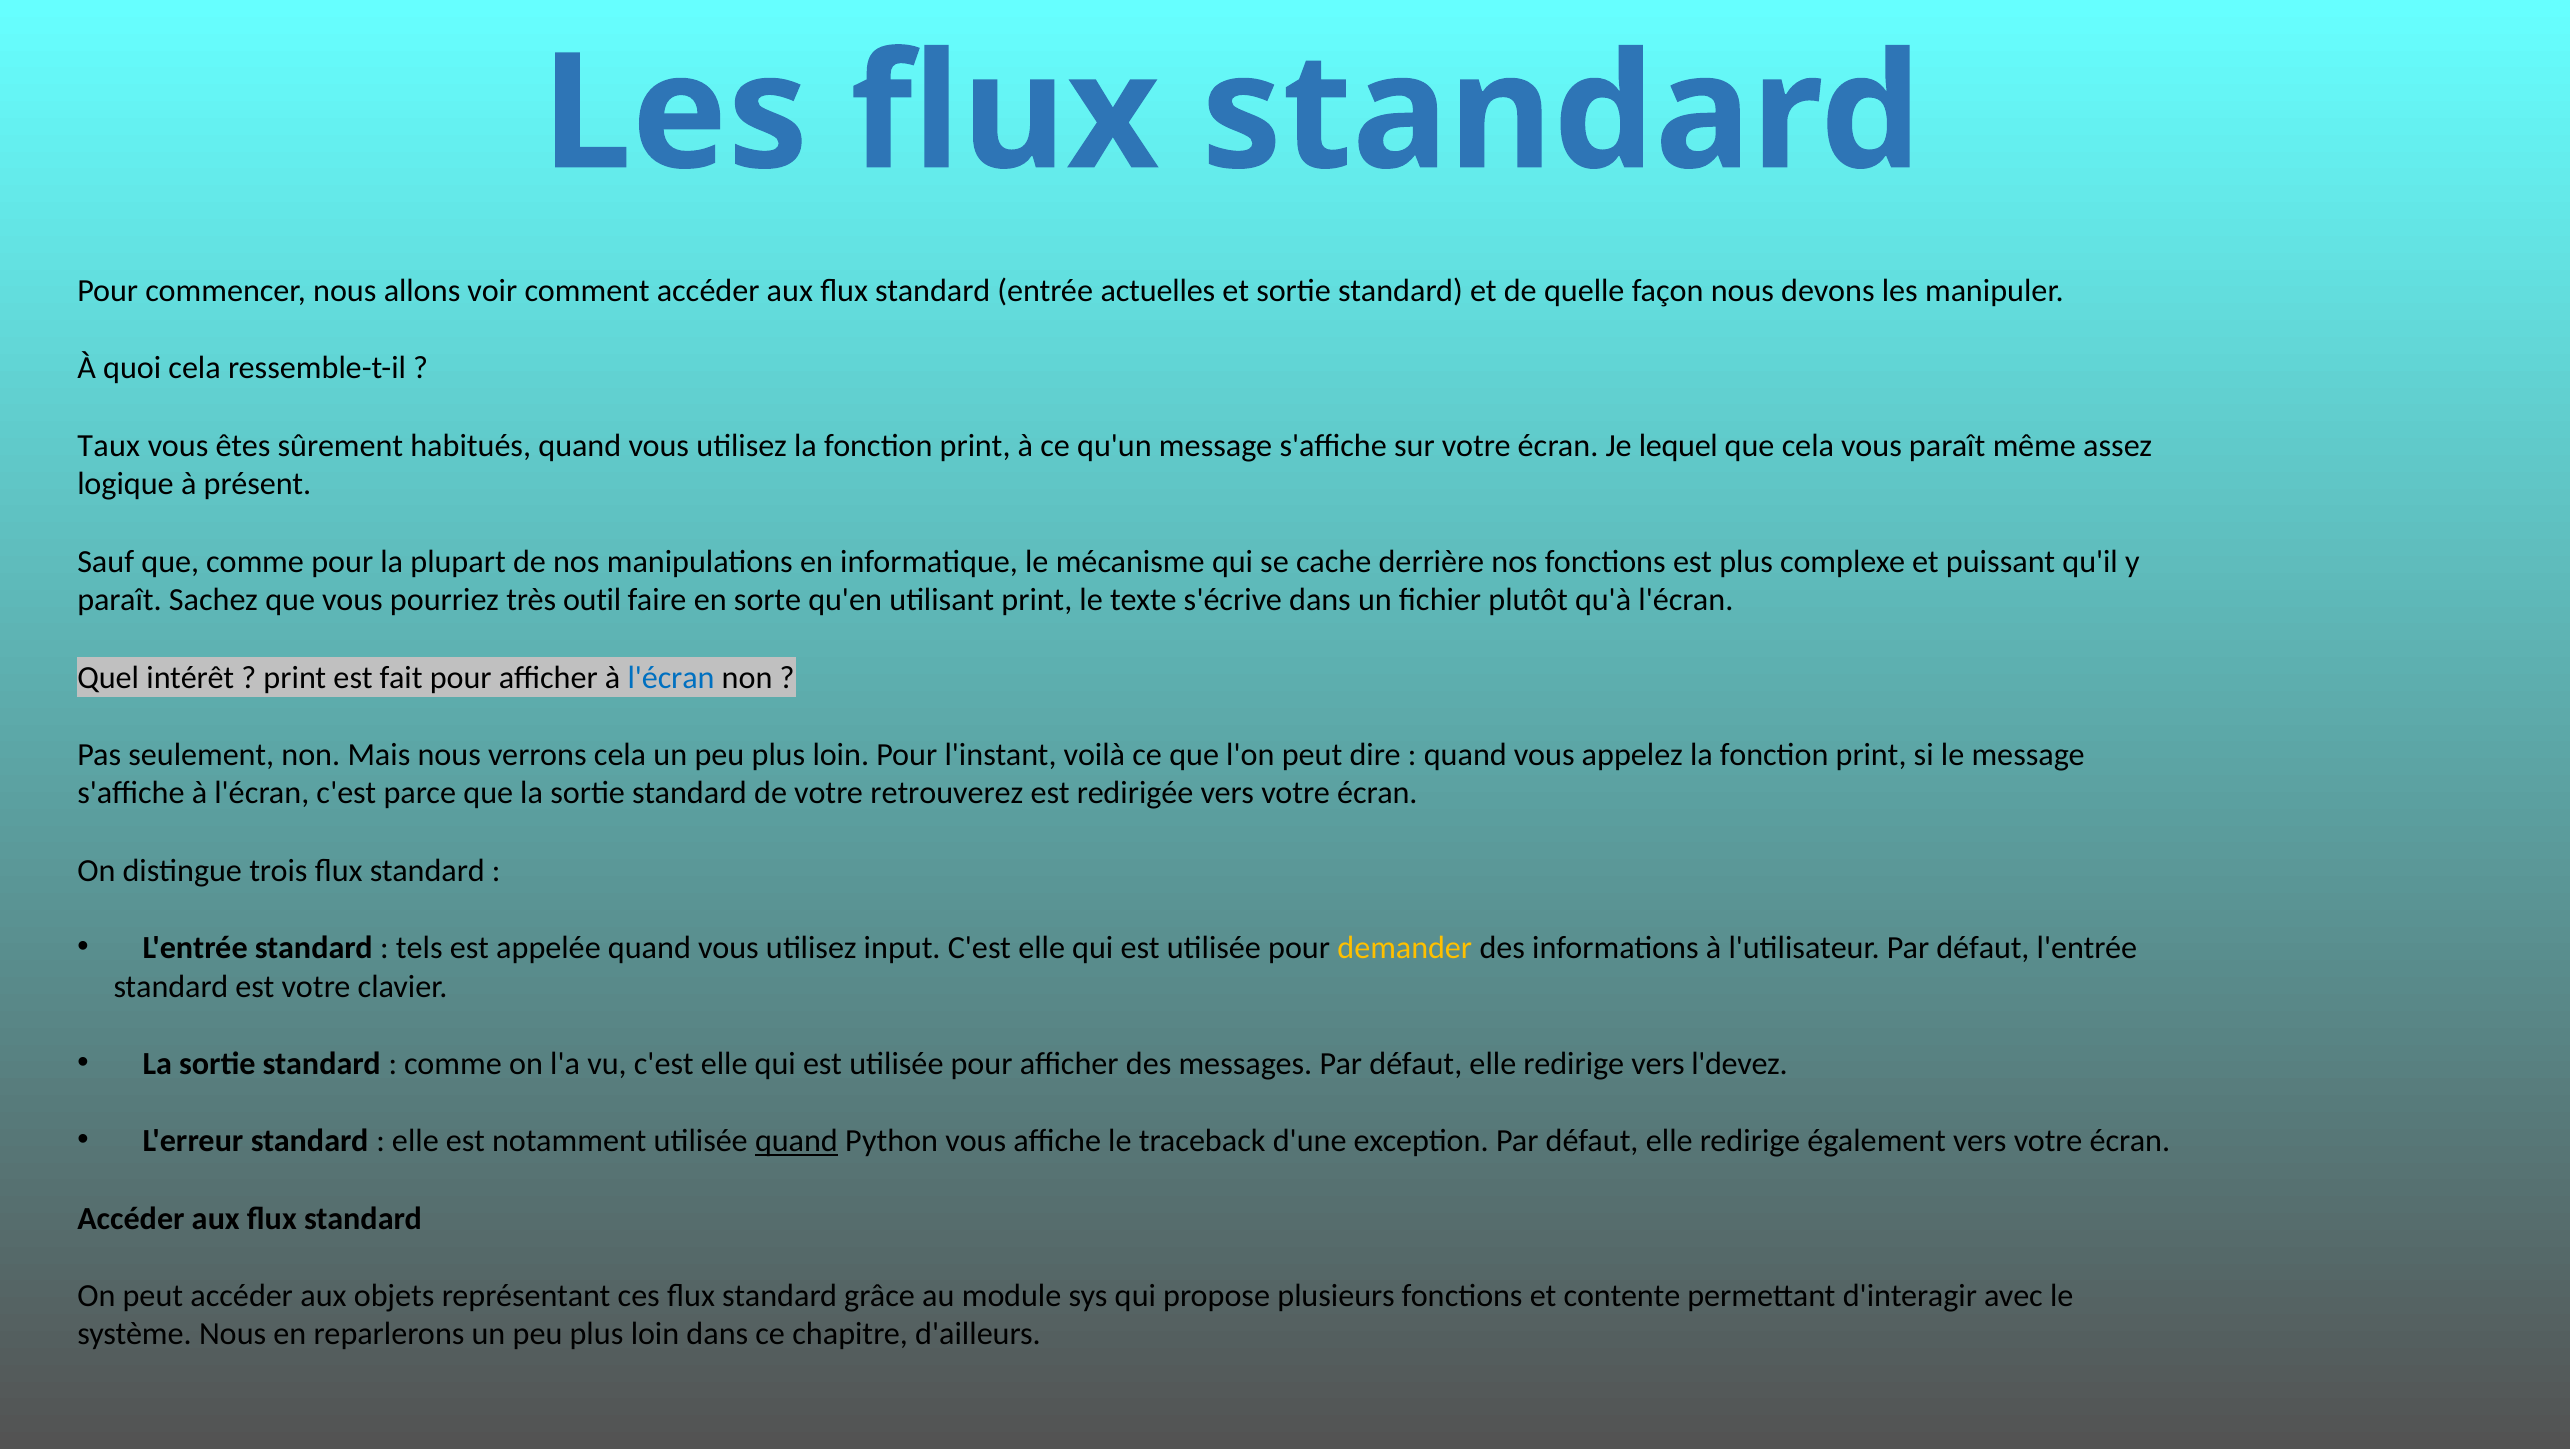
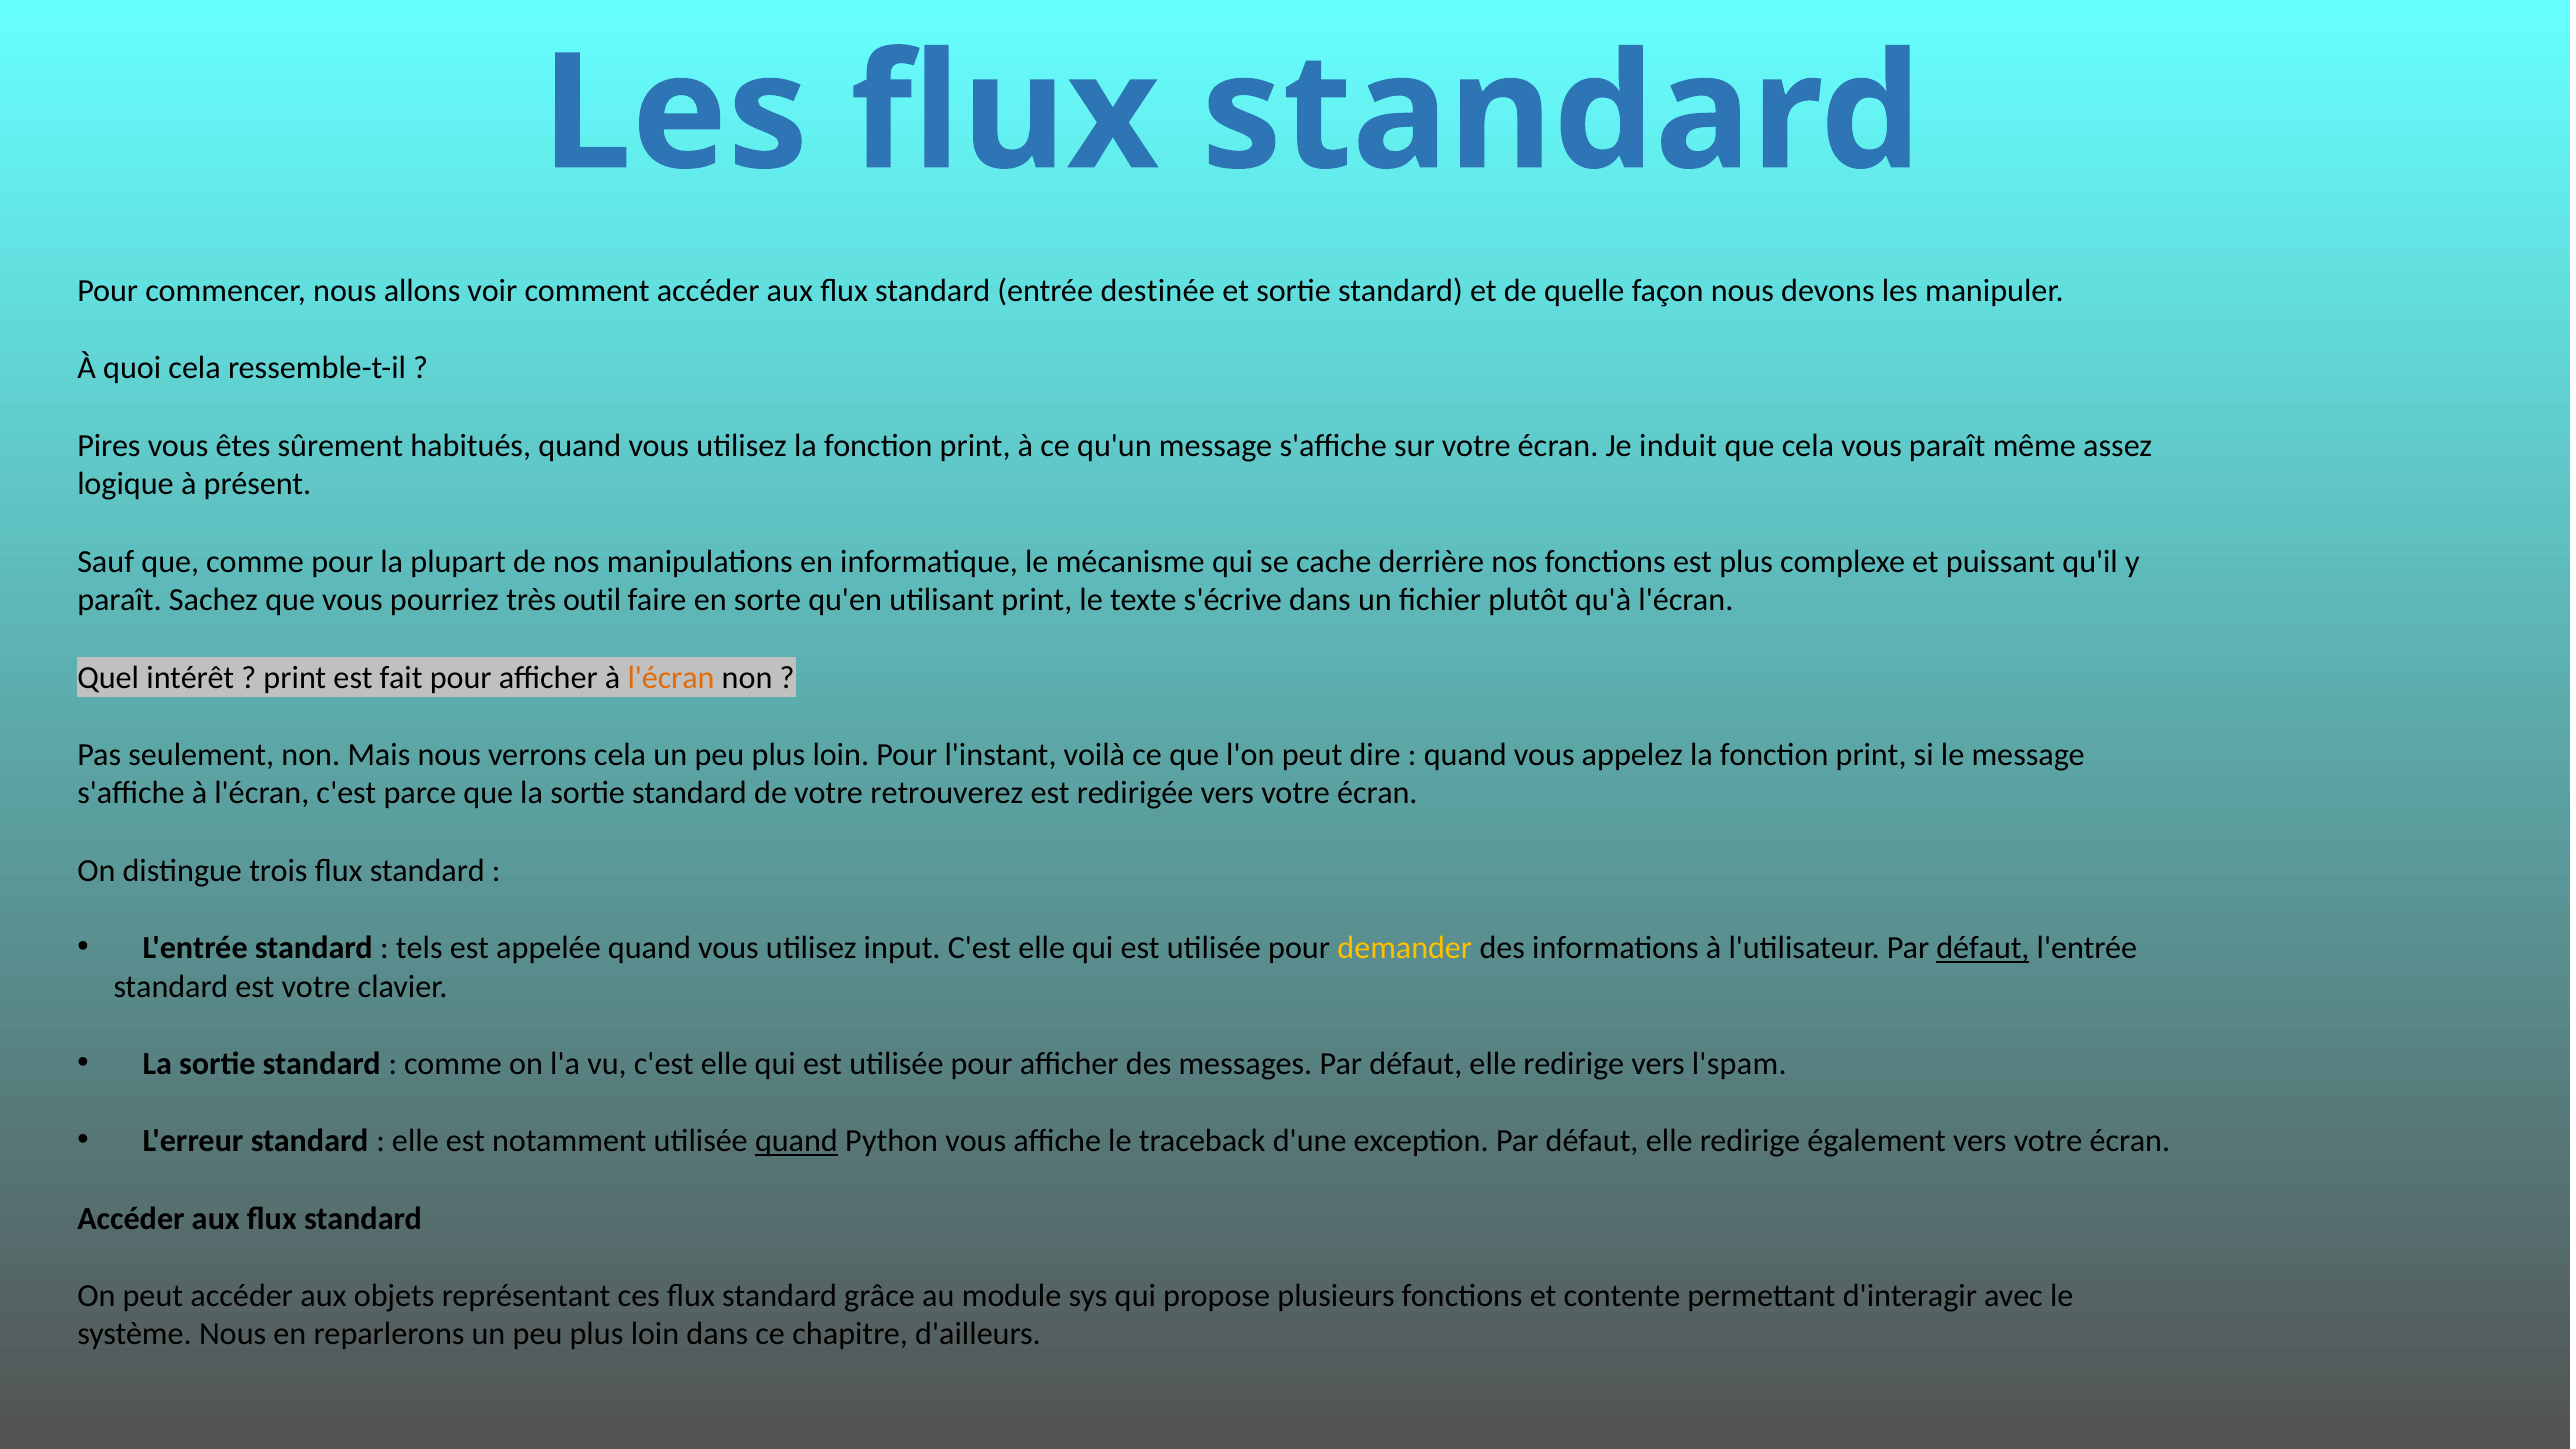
actuelles: actuelles -> destinée (1158, 291)
Taux: Taux -> Pires (109, 446)
lequel: lequel -> induit (1678, 446)
l'écran colour: blue -> orange (671, 677)
défaut underline: none -> present (1983, 948)
l'devez: l'devez -> l'spam (1739, 1064)
